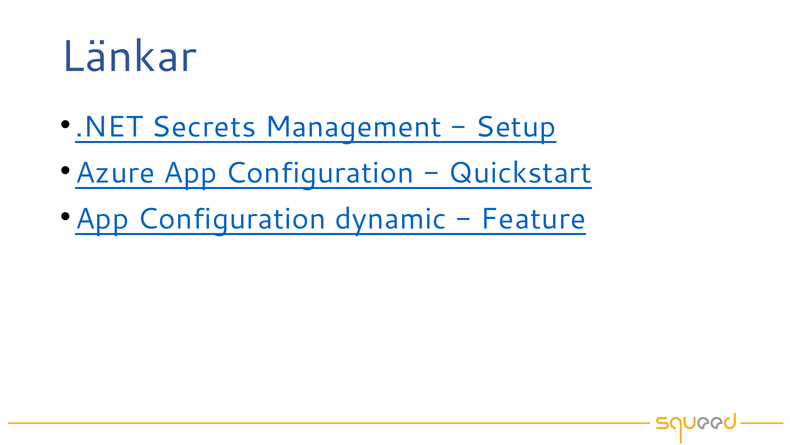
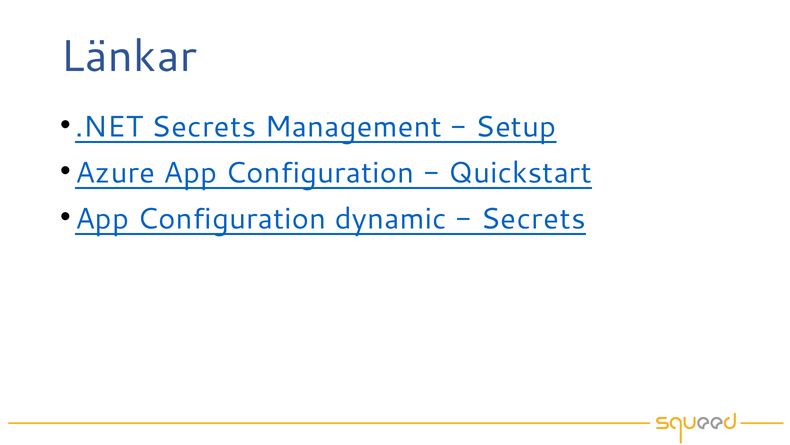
Feature: Feature -> Secrets (533, 219)
